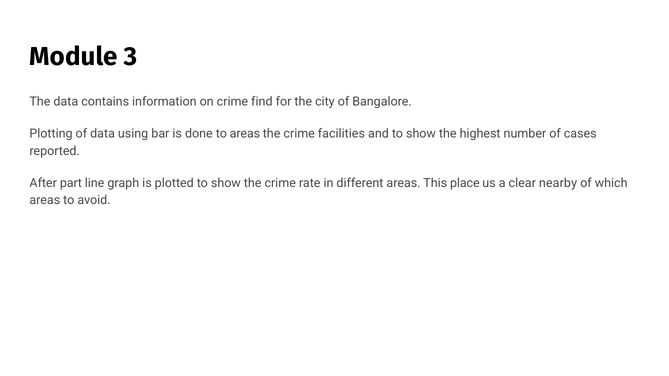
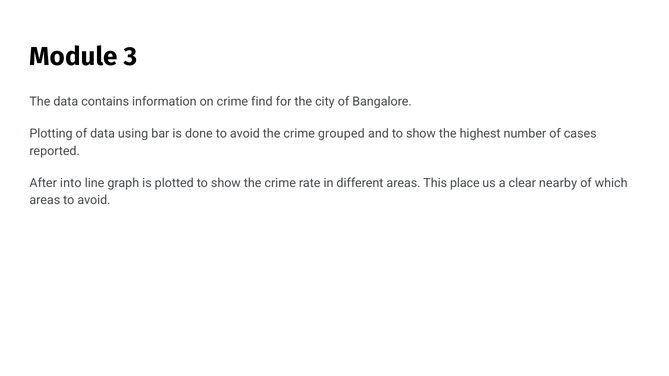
done to areas: areas -> avoid (245, 134)
facilities: facilities -> grouped (341, 134)
part: part -> into (71, 183)
